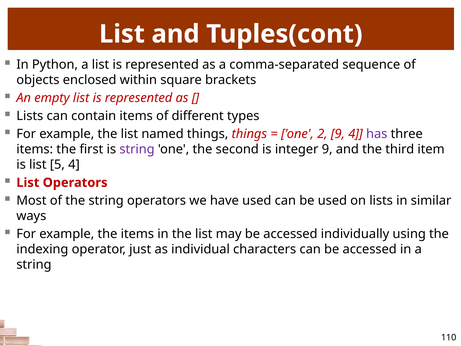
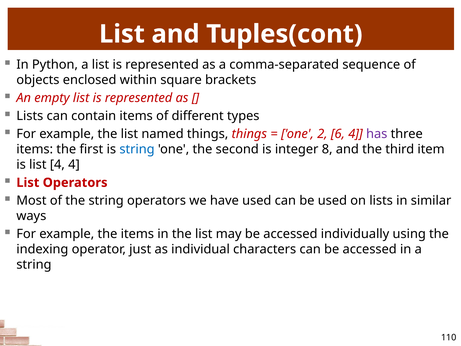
2 9: 9 -> 6 (338, 134)
string colour: purple -> blue (137, 149)
integer 9: 9 -> 8 (327, 149)
list 5: 5 -> 4 (57, 165)
